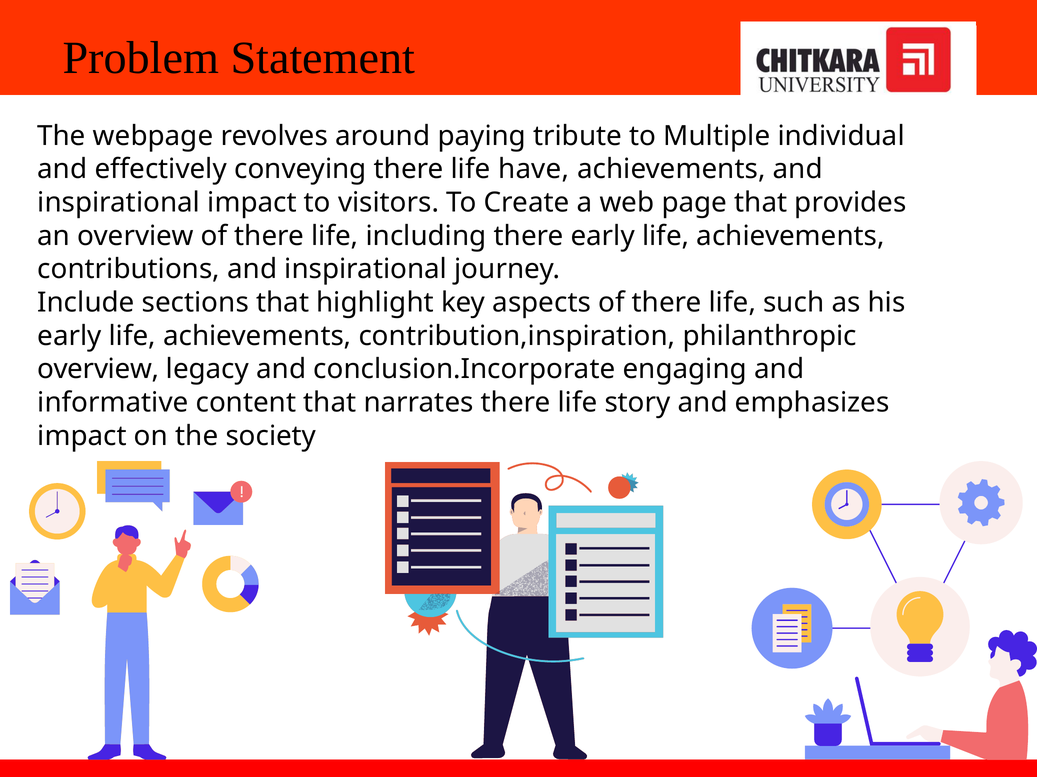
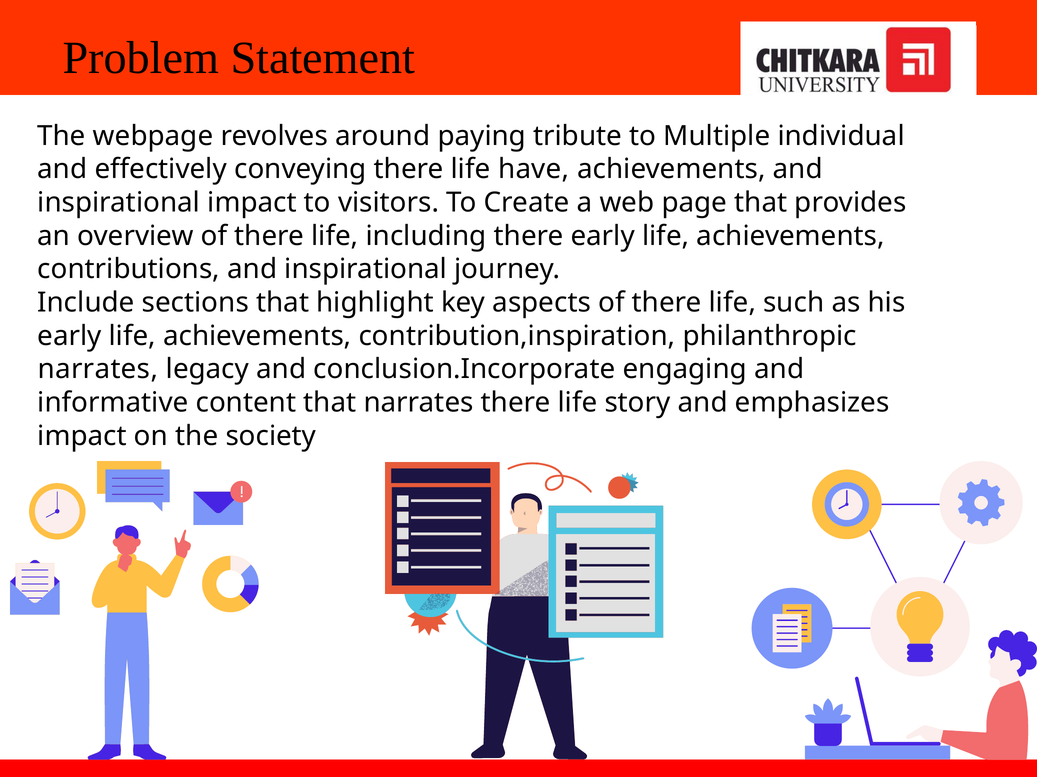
overview: overview -> narrates (98, 370)
